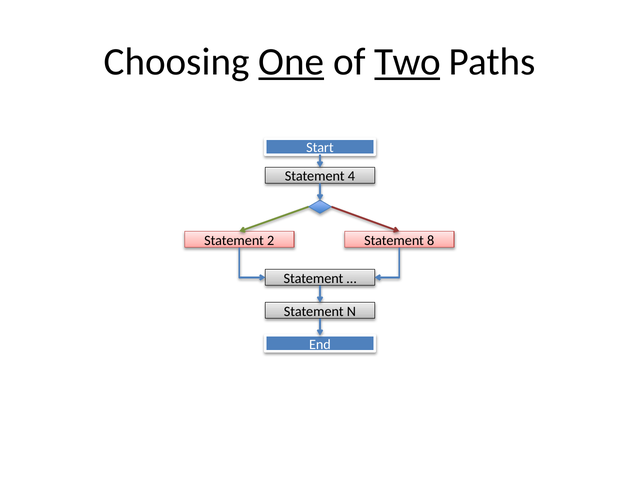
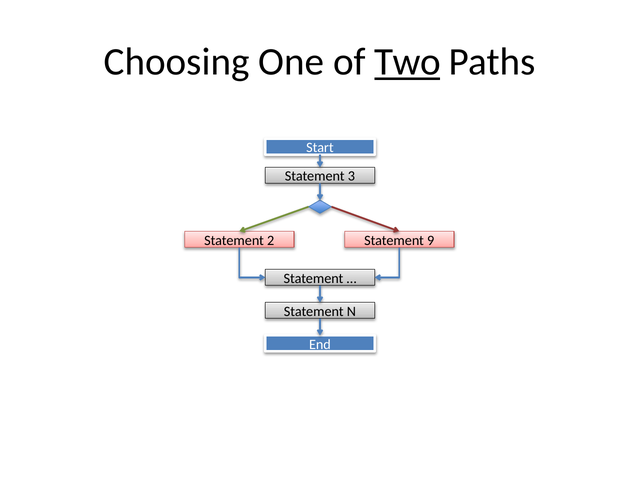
One underline: present -> none (291, 62)
4: 4 -> 3 (351, 176)
8: 8 -> 9 (431, 240)
